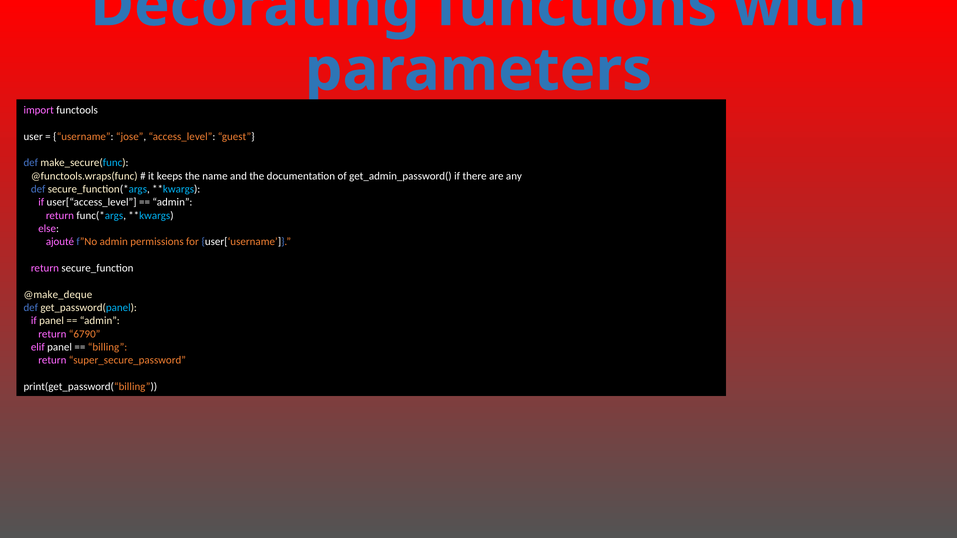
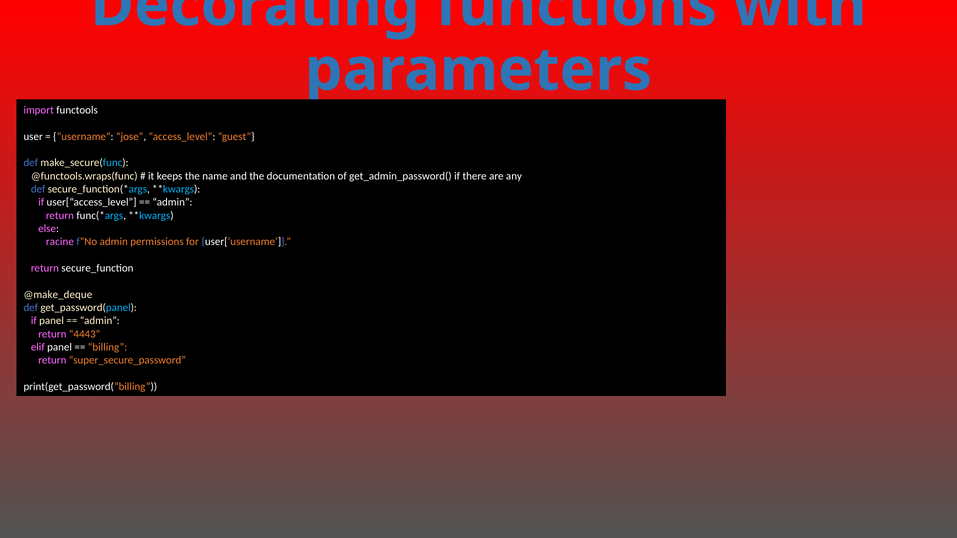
ajouté: ajouté -> racine (60, 242)
6790: 6790 -> 4443 (85, 334)
